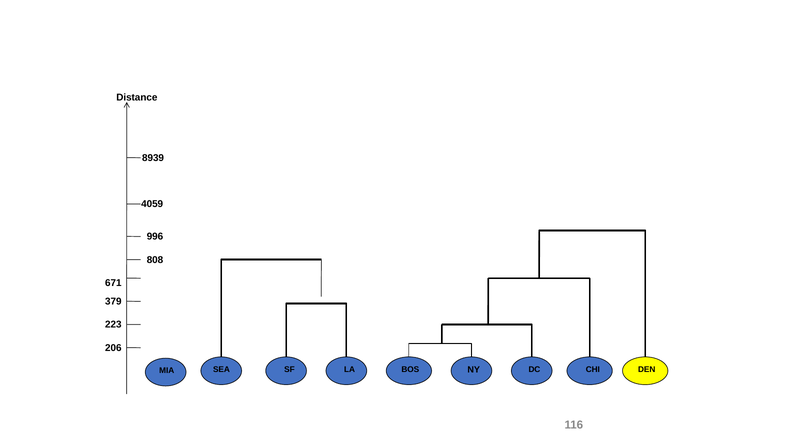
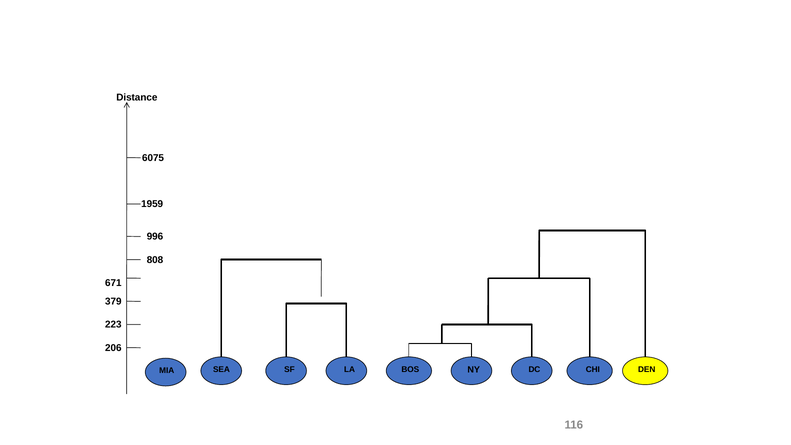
8939: 8939 -> 6075 (153, 158)
4059: 4059 -> 1959 (152, 204)
